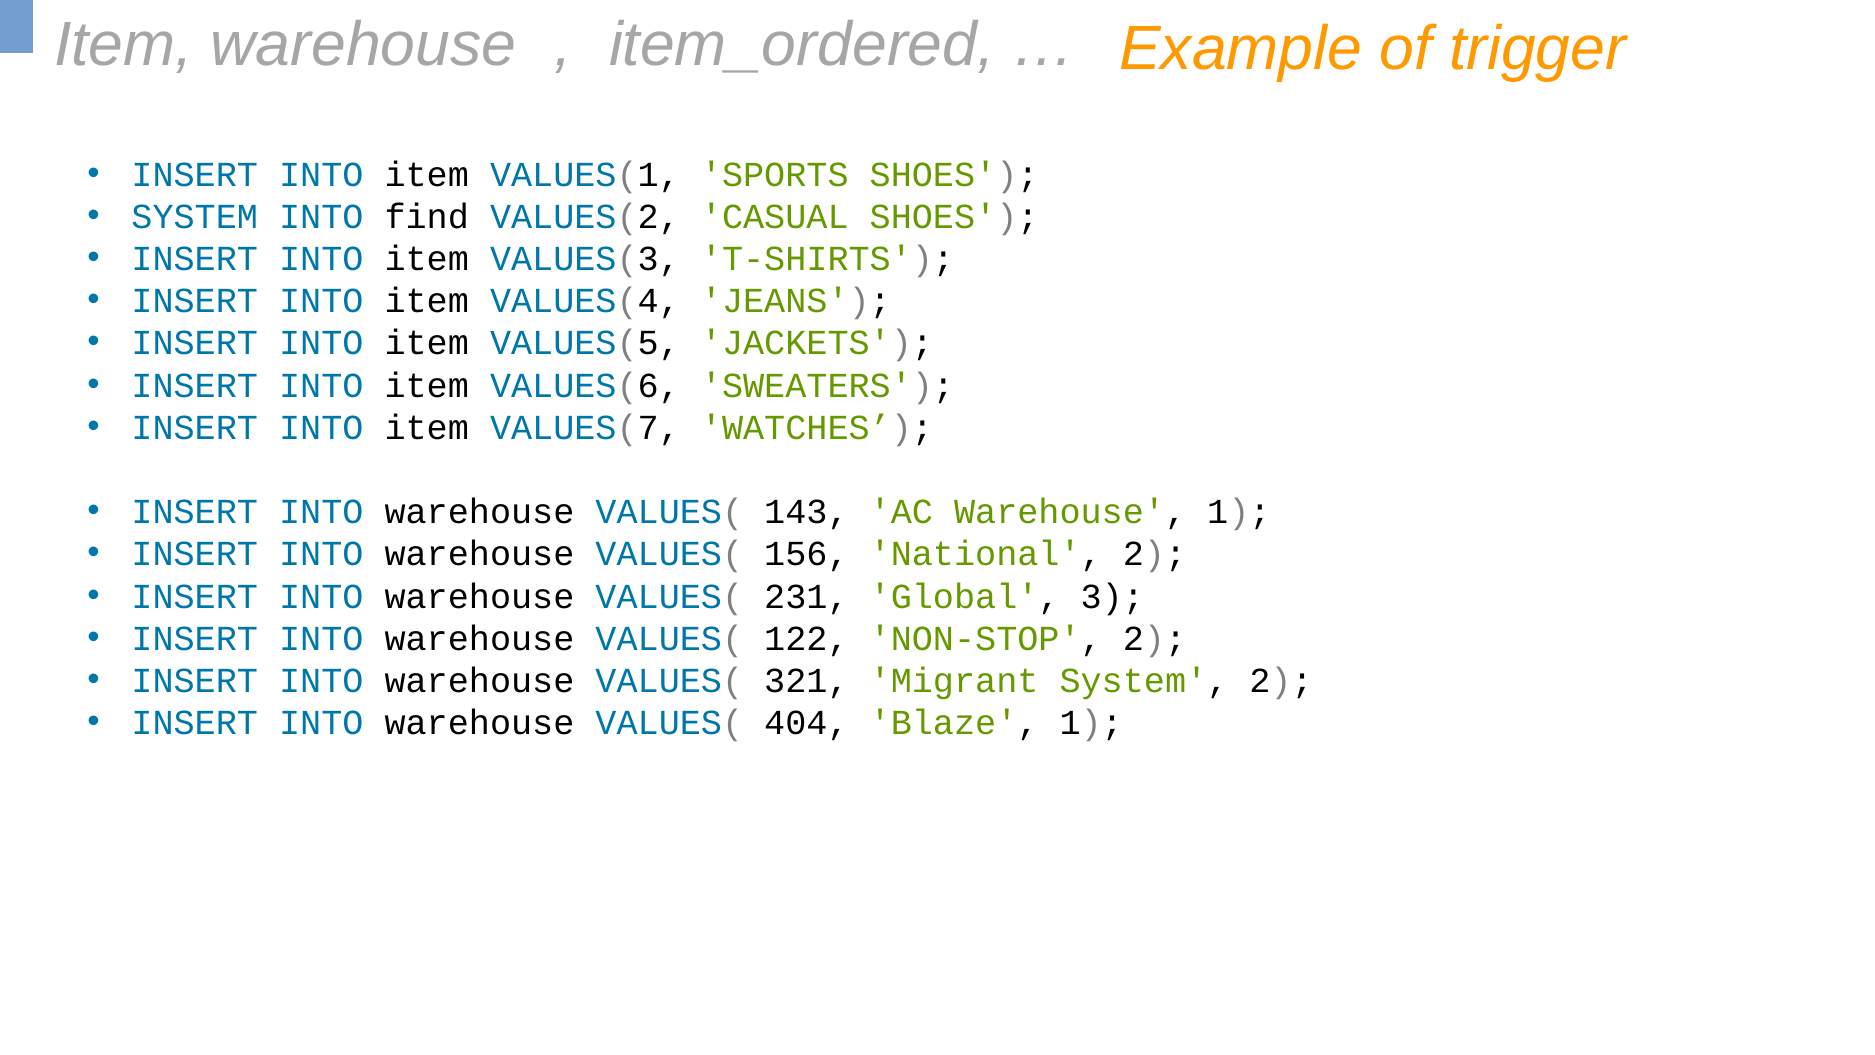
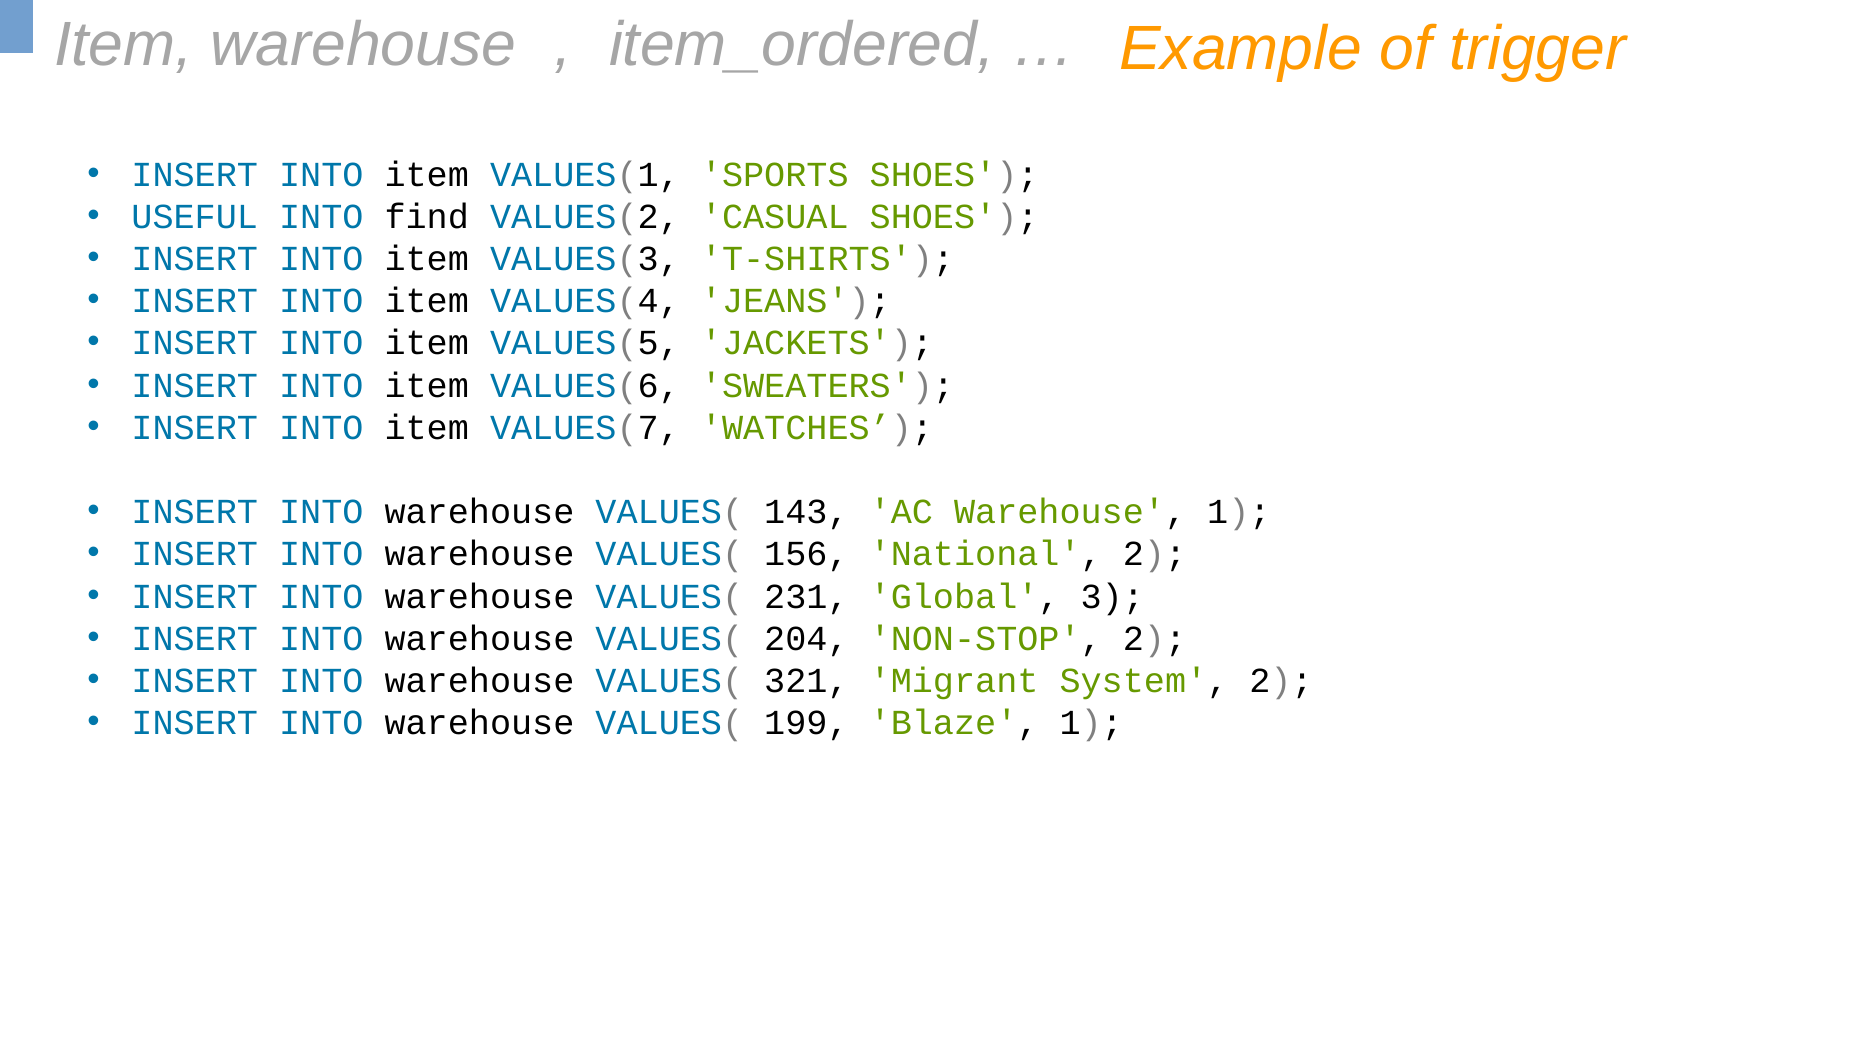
SYSTEM: SYSTEM -> USEFUL (195, 217)
122: 122 -> 204 (806, 638)
404: 404 -> 199 (806, 723)
